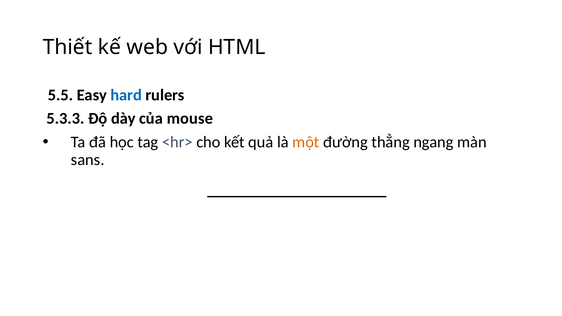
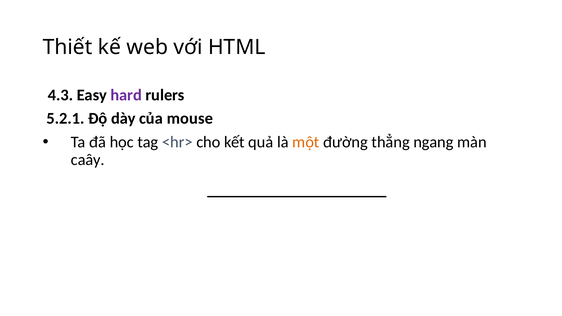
5.5: 5.5 -> 4.3 (61, 95)
hard colour: blue -> purple (126, 95)
5.3.3: 5.3.3 -> 5.2.1 (65, 119)
sans: sans -> caây (88, 160)
